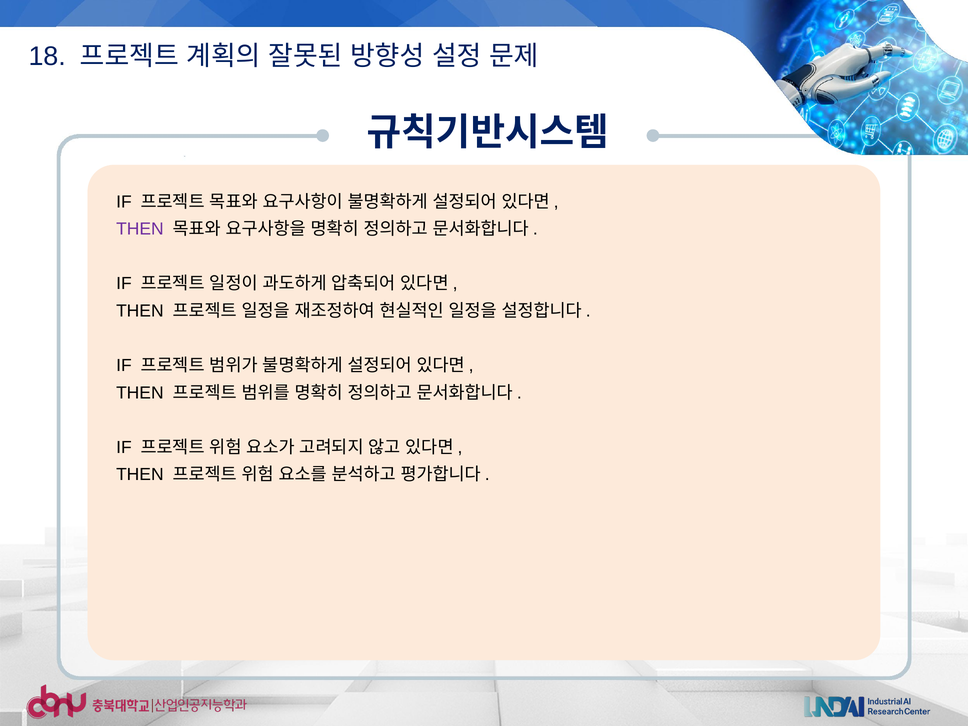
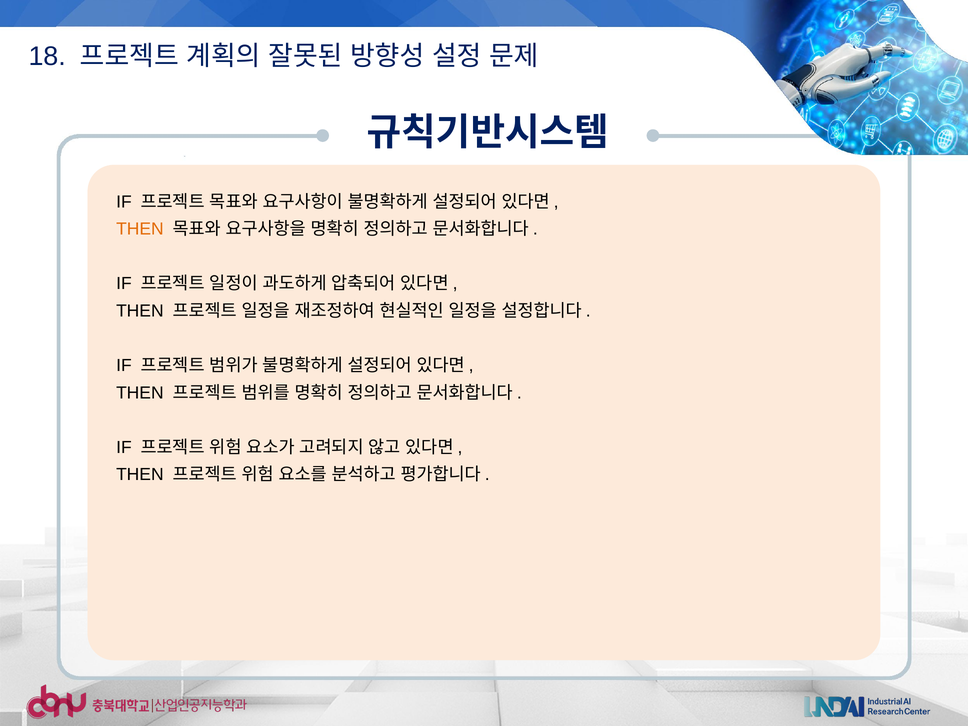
THEN colour: purple -> orange (140, 229)
